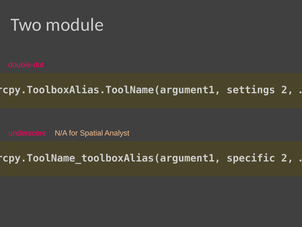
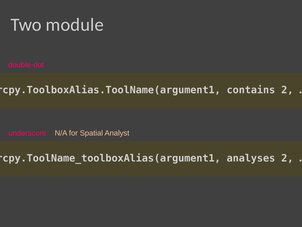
settings: settings -> contains (251, 90)
specific: specific -> analyses (251, 158)
